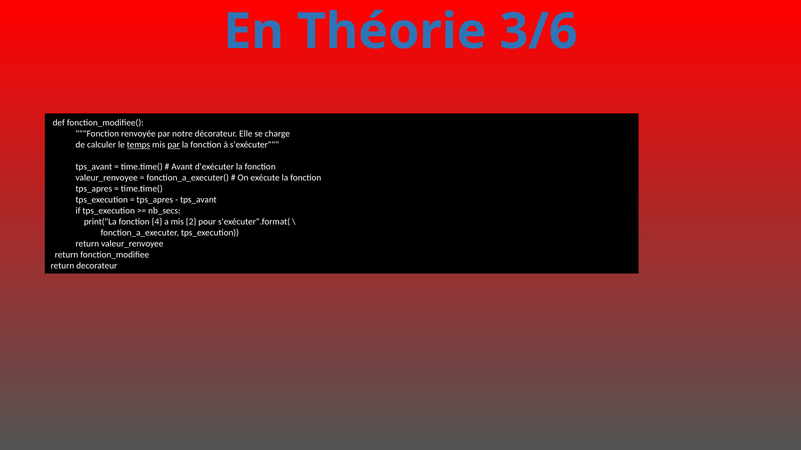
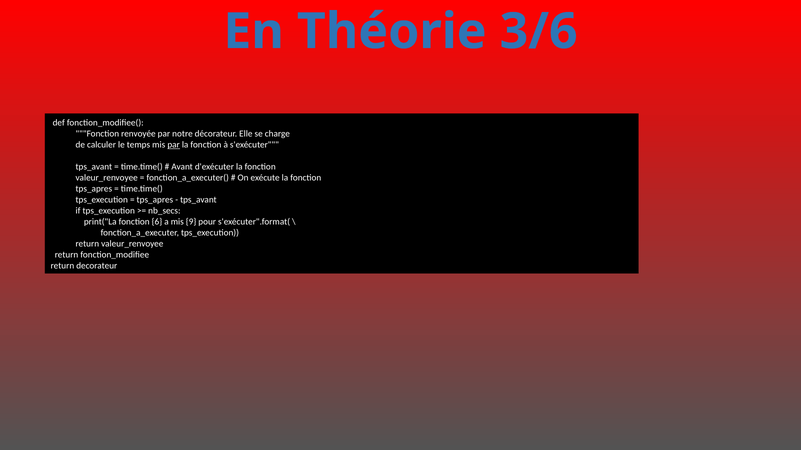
temps underline: present -> none (138, 145)
4: 4 -> 6 (157, 222)
2: 2 -> 9 (191, 222)
